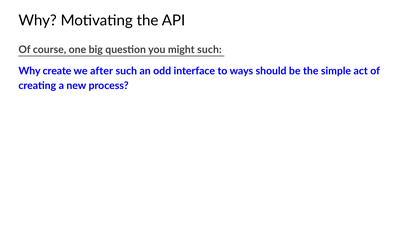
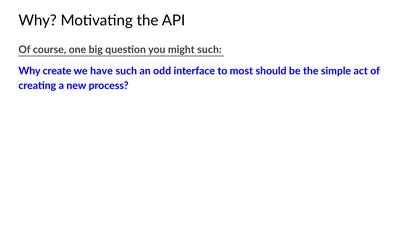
after: after -> have (102, 71)
ways: ways -> most (241, 71)
